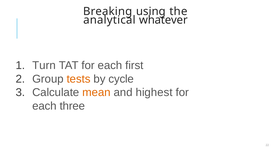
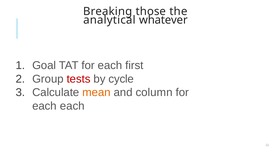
using: using -> those (151, 11)
Turn: Turn -> Goal (44, 66)
tests colour: orange -> red (79, 79)
highest: highest -> column (154, 93)
each three: three -> each (72, 106)
